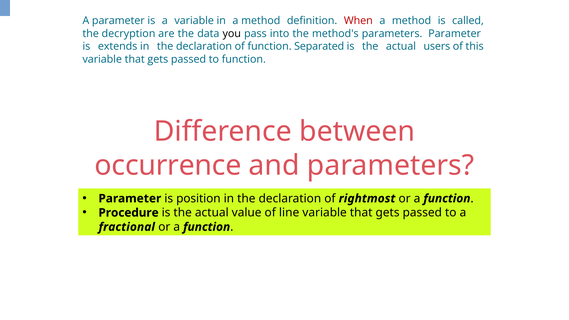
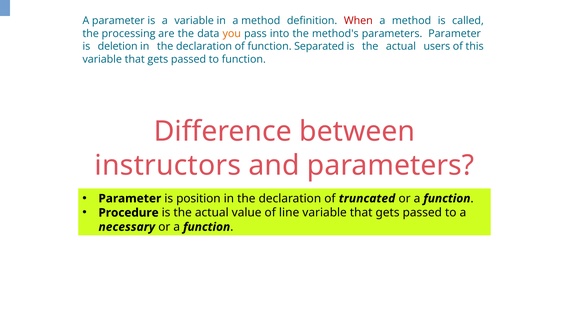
decryption: decryption -> processing (129, 34)
you colour: black -> orange (232, 34)
extends: extends -> deletion (118, 46)
occurrence: occurrence -> instructors (168, 166)
rightmost: rightmost -> truncated (367, 199)
fractional: fractional -> necessary (127, 227)
